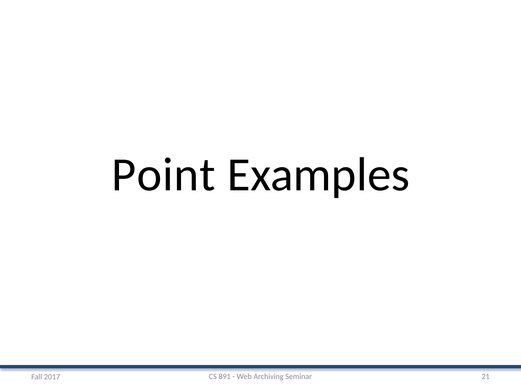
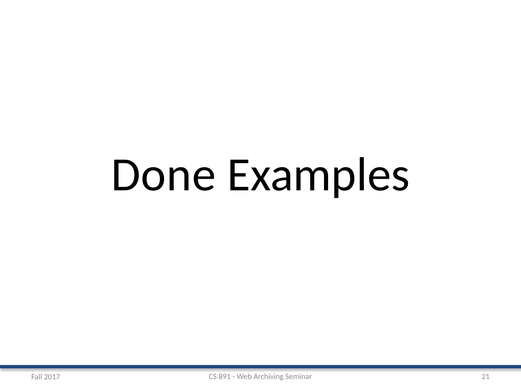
Point: Point -> Done (163, 174)
